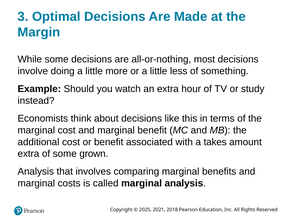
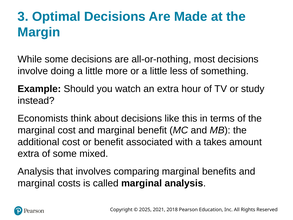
grown: grown -> mixed (94, 154)
